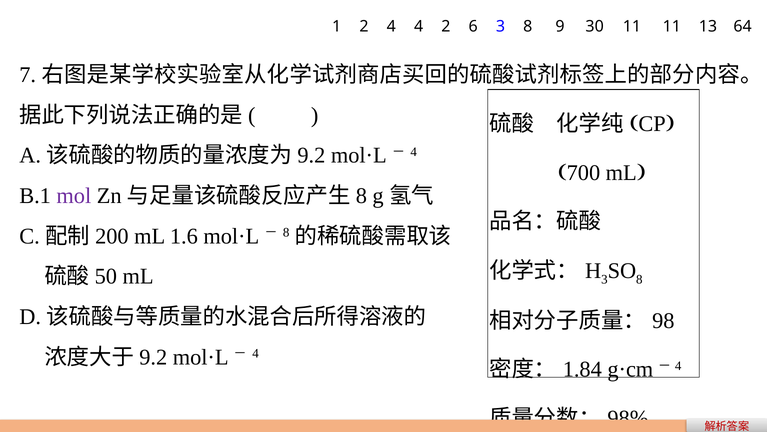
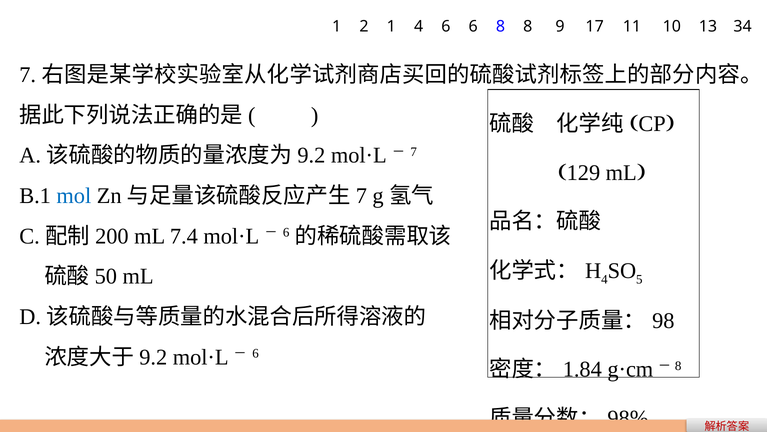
2 4: 4 -> 1 (391, 26)
4 2: 2 -> 6 (446, 26)
6 3: 3 -> 8 (500, 26)
30: 30 -> 17 (595, 26)
11 11: 11 -> 10 (672, 26)
64: 64 -> 34 (743, 26)
4: 4 -> 7 (414, 152)
700: 700 -> 129 (583, 172)
mol colour: purple -> blue (74, 196)
8: 8 -> 7 (361, 196)
1.6: 1.6 -> 7.4 (184, 236)
8: 8 -> 6 (286, 232)
3: 3 -> 4 (604, 279)
8: 8 -> 5 (639, 279)
4: 4 -> 6 (256, 353)
4: 4 -> 8 (678, 366)
